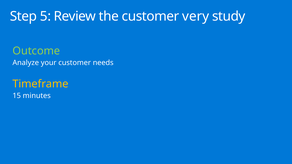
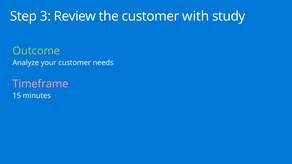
5: 5 -> 3 (45, 16)
very: very -> with (196, 16)
Timeframe colour: yellow -> pink (40, 84)
